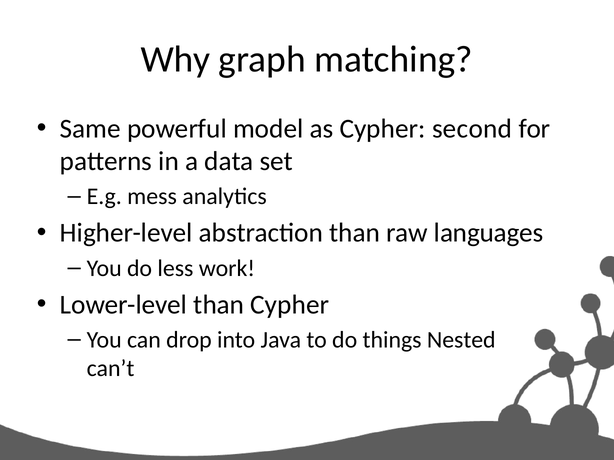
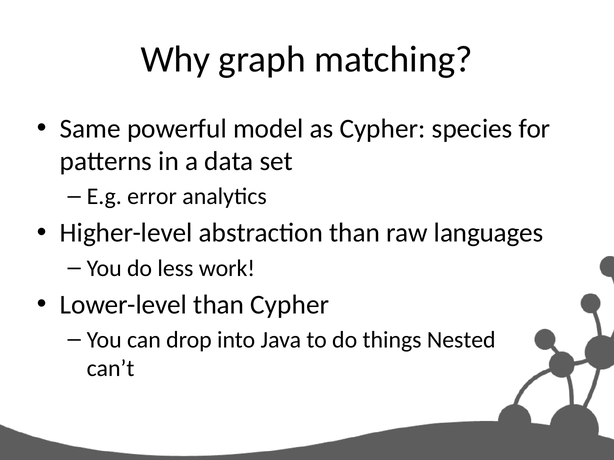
second: second -> species (472, 129)
mess: mess -> error (152, 197)
